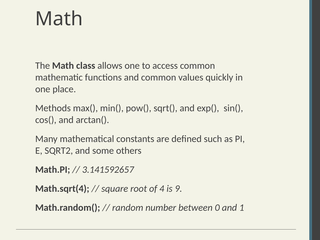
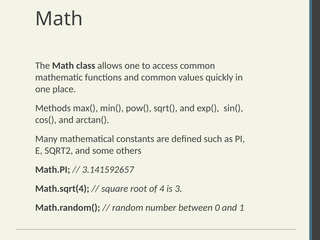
9: 9 -> 3 (178, 189)
